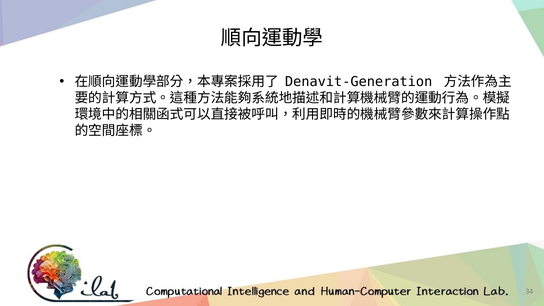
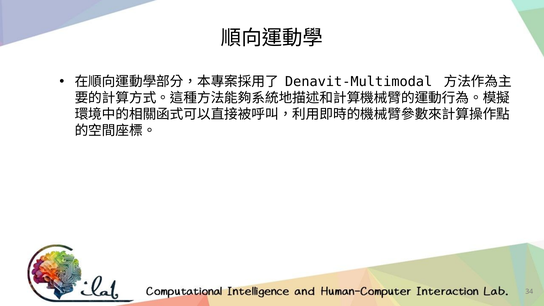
Denavit-Generation: Denavit-Generation -> Denavit-Multimodal (359, 82)
